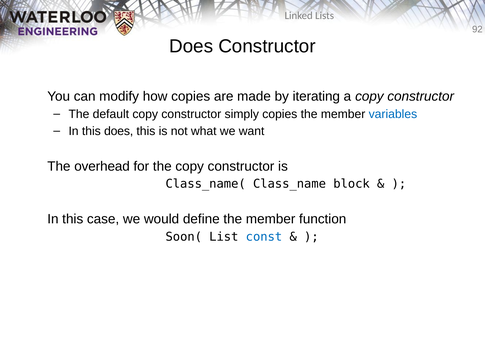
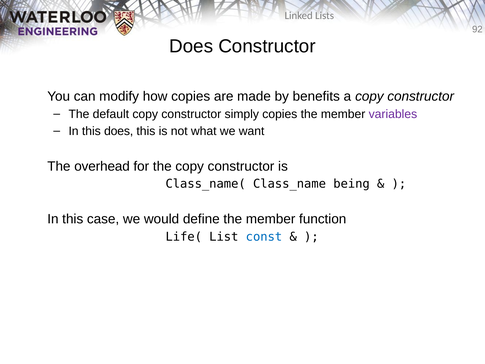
iterating: iterating -> benefits (316, 96)
variables colour: blue -> purple (393, 114)
block: block -> being (352, 184)
Soon(: Soon( -> Life( (184, 237)
